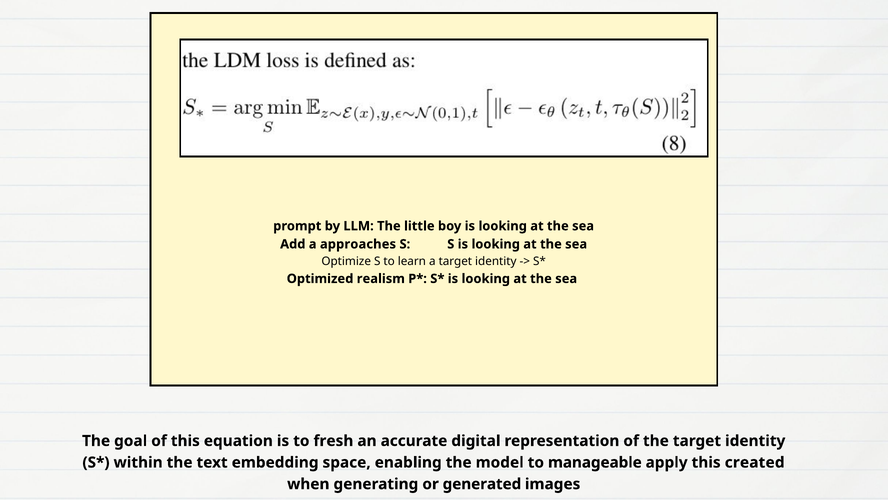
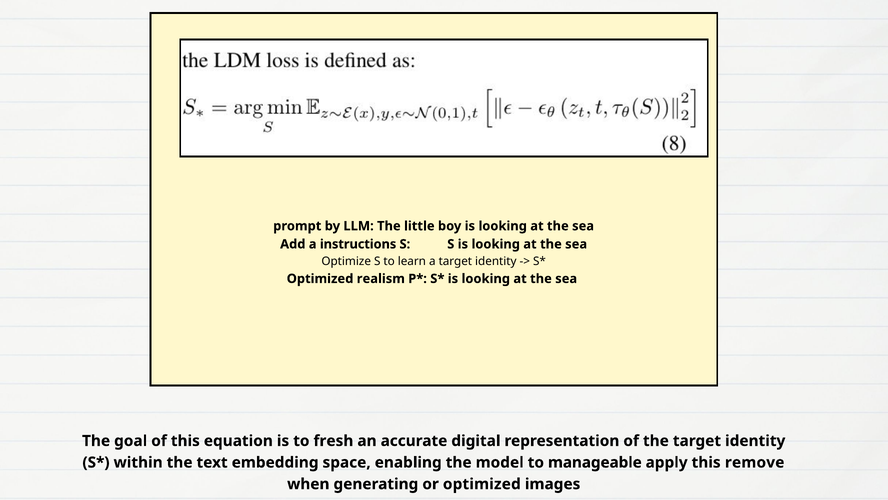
approaches: approaches -> instructions (358, 244)
created: created -> remove (755, 462)
or generated: generated -> optimized (482, 484)
